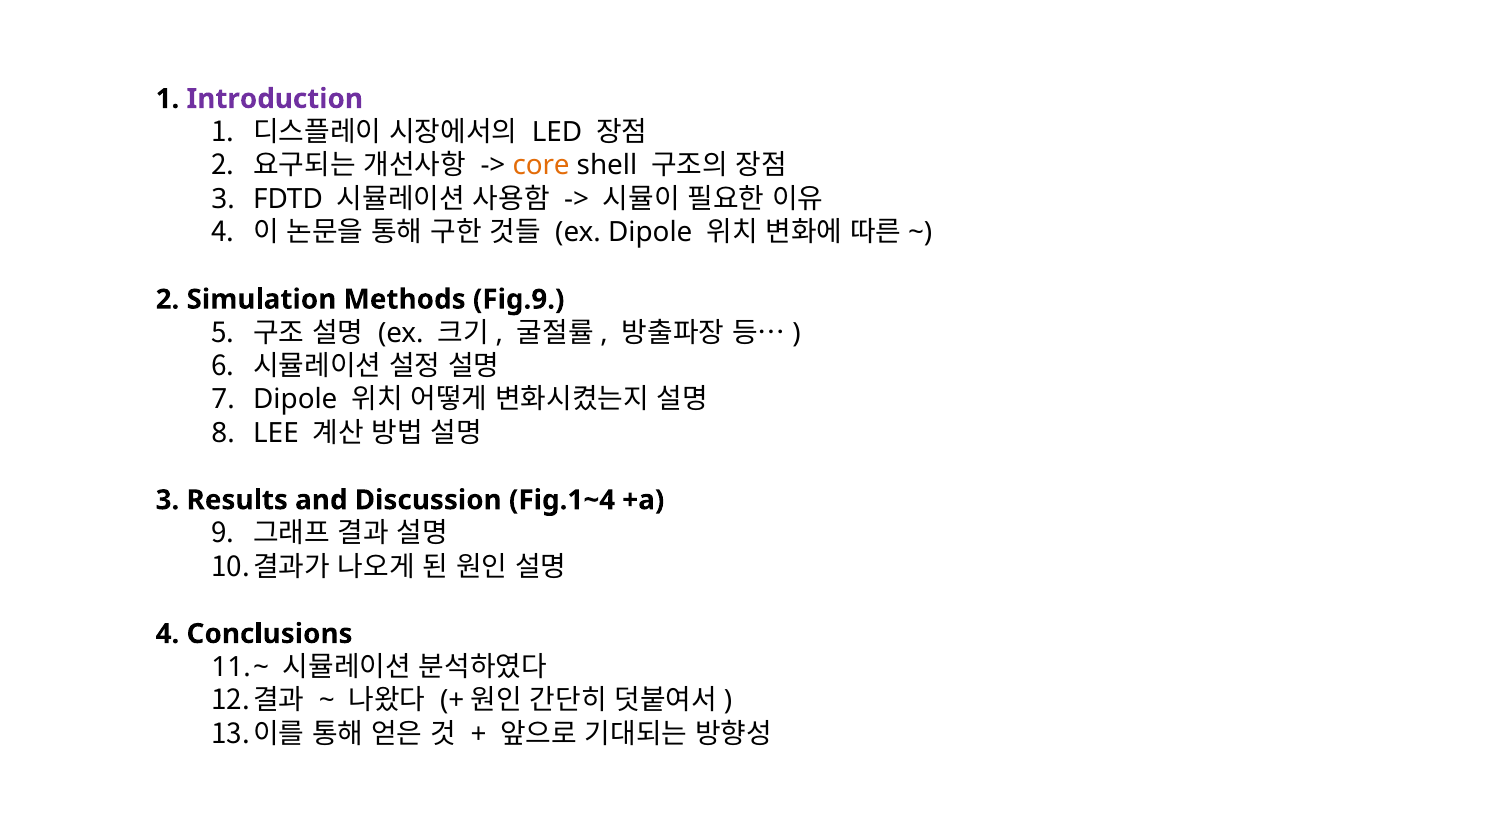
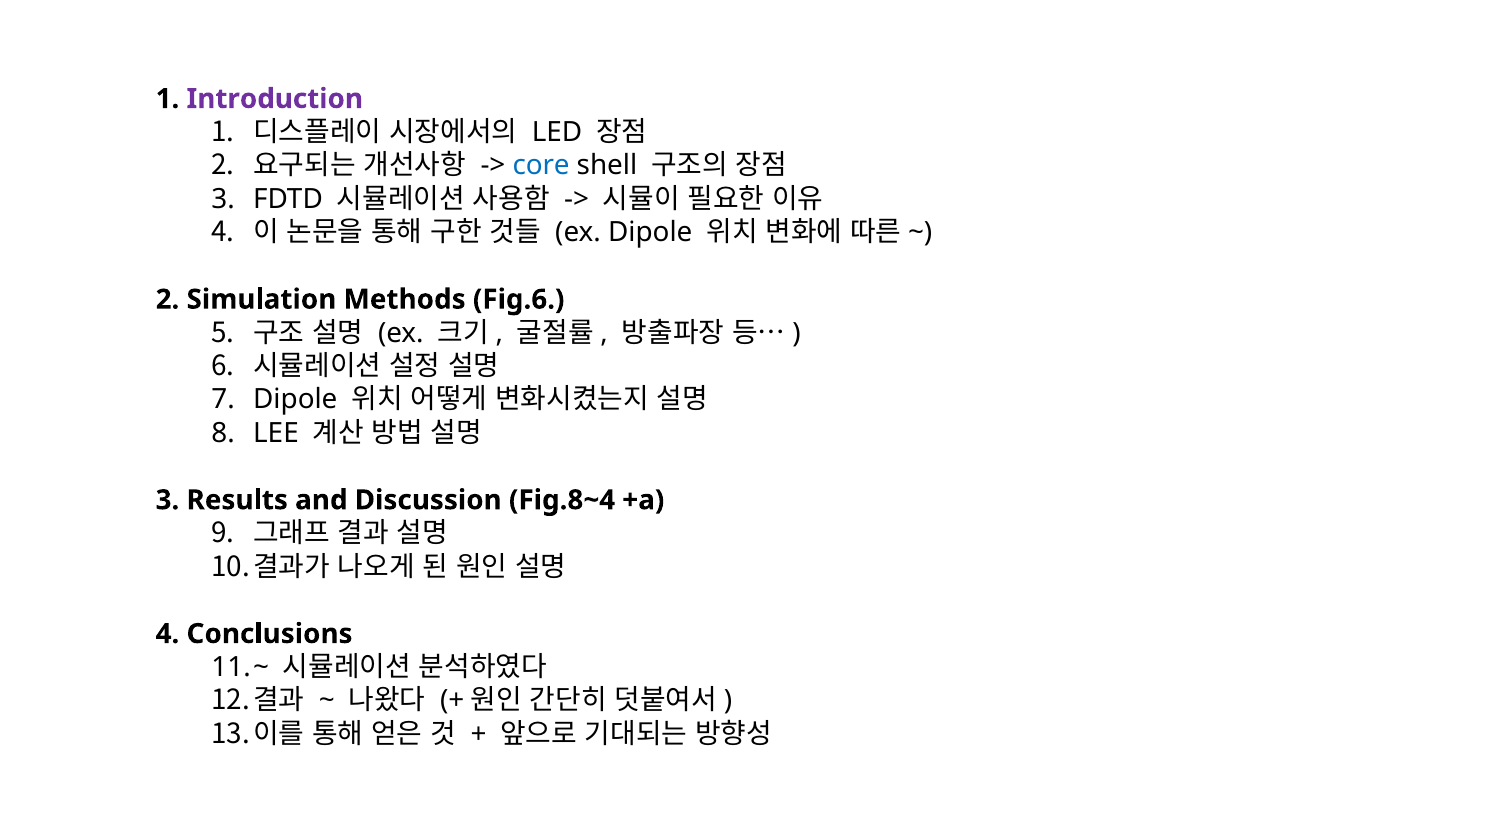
core colour: orange -> blue (541, 166)
Fig.9: Fig.9 -> Fig.6 (519, 299)
Fig.1~4: Fig.1~4 -> Fig.8~4 (562, 500)
